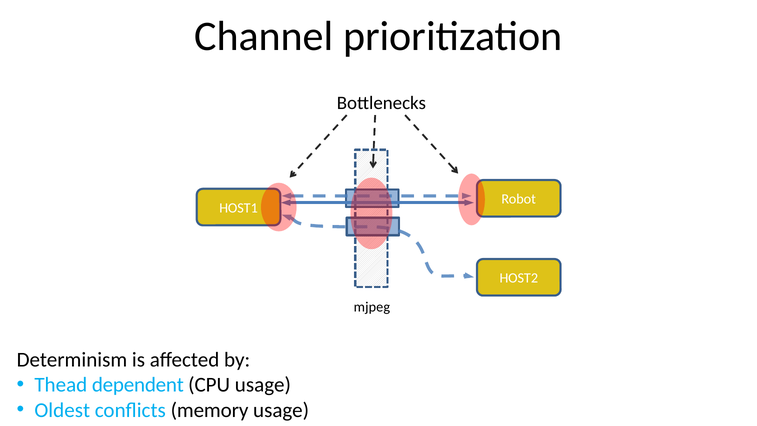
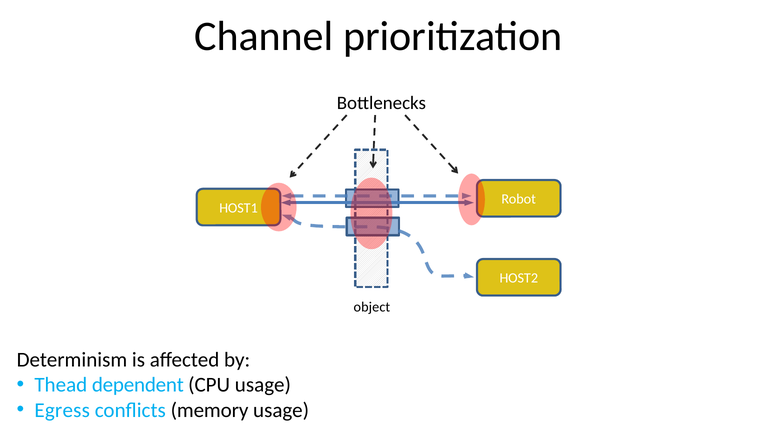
mjpeg: mjpeg -> object (372, 307)
Oldest: Oldest -> Egress (62, 410)
